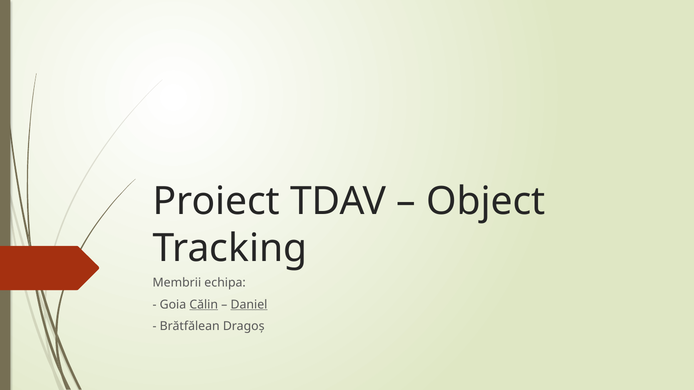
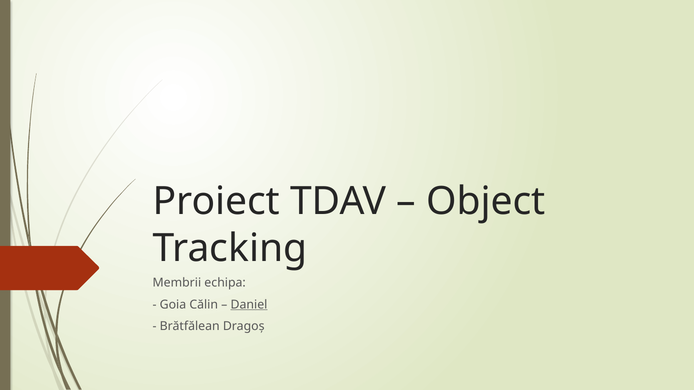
Călin underline: present -> none (204, 305)
